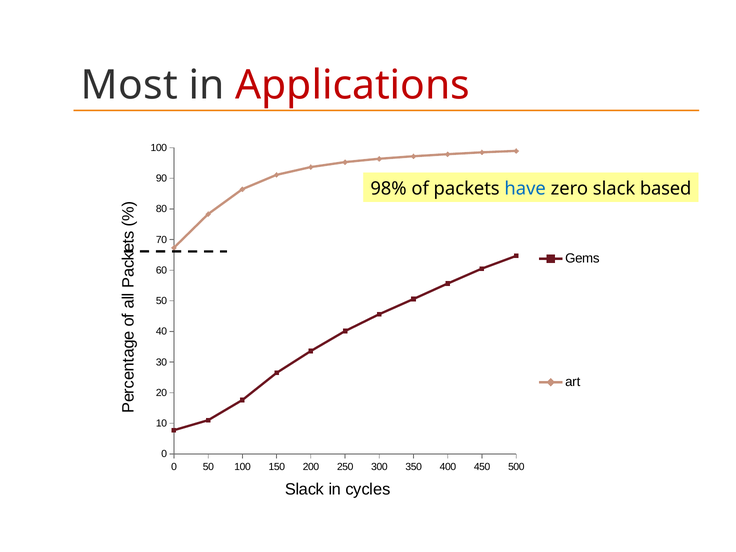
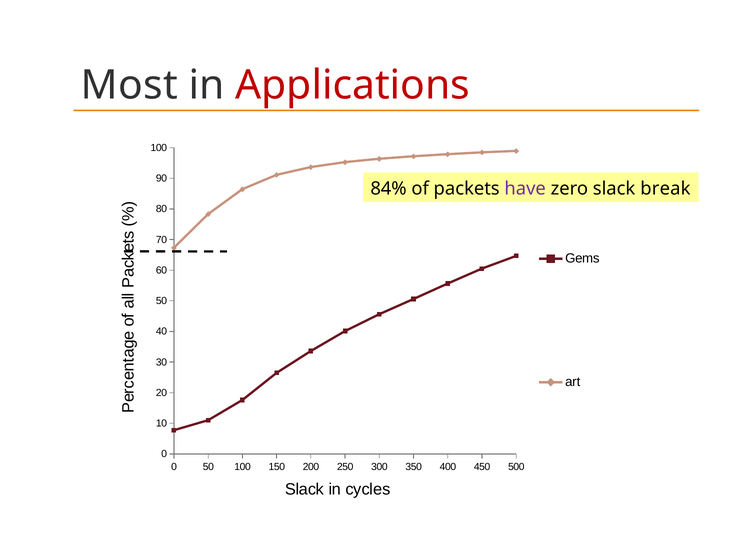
98%: 98% -> 84% (389, 189)
have colour: blue -> purple (525, 189)
based: based -> break (665, 189)
